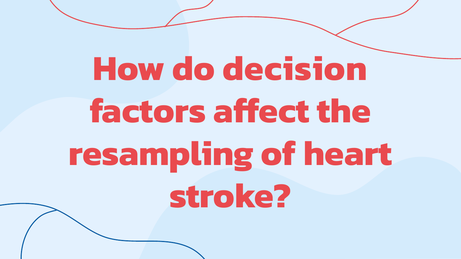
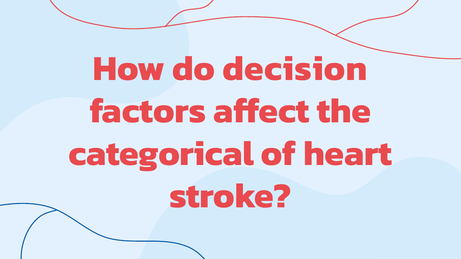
resampling: resampling -> categorical (161, 154)
